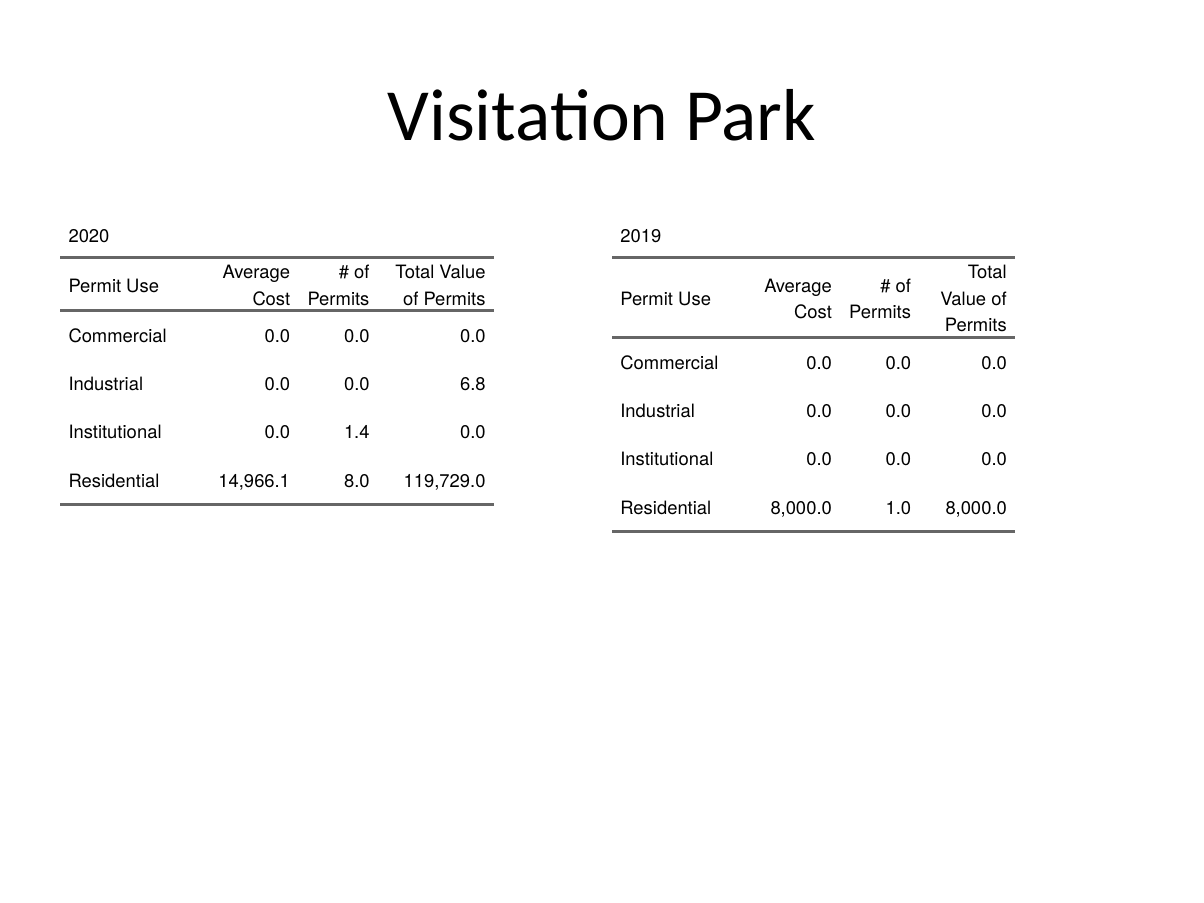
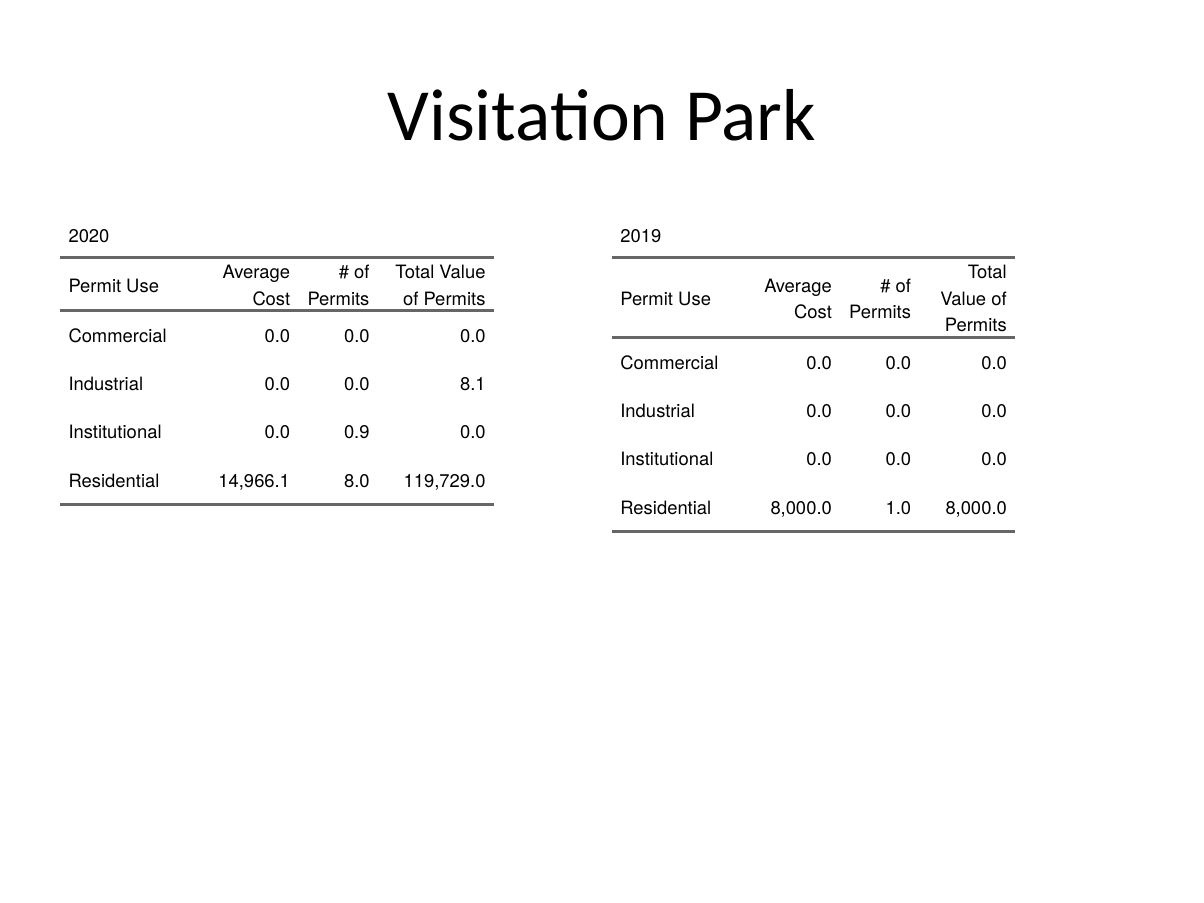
6.8: 6.8 -> 8.1 (473, 385)
1.4: 1.4 -> 0.9 (357, 433)
